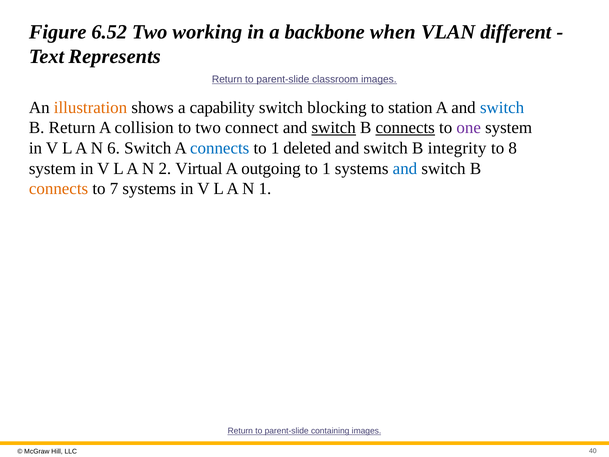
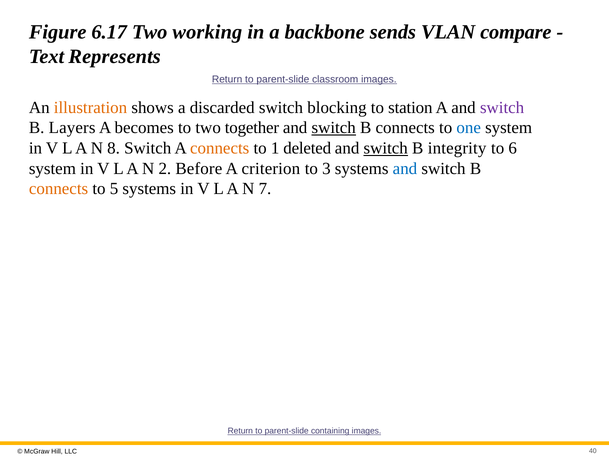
6.52: 6.52 -> 6.17 (109, 32)
when: when -> sends (393, 32)
different: different -> compare (516, 32)
capability: capability -> discarded (222, 107)
switch colour: blue -> purple (502, 107)
B Return: Return -> Layers (72, 128)
collision: collision -> becomes (144, 128)
connect: connect -> together (252, 128)
connects underline: present -> none (405, 128)
one colour: purple -> blue (469, 128)
6: 6 -> 8 (114, 148)
connects colour: blue -> orange (220, 148)
switch underline: none -> present (386, 148)
8: 8 -> 6 (513, 148)
Virtual: Virtual -> Before (199, 168)
outgoing: outgoing -> criterion (271, 168)
1: 1 -> 3 (326, 168)
7: 7 -> 5 (114, 189)
N 1: 1 -> 7 (265, 189)
